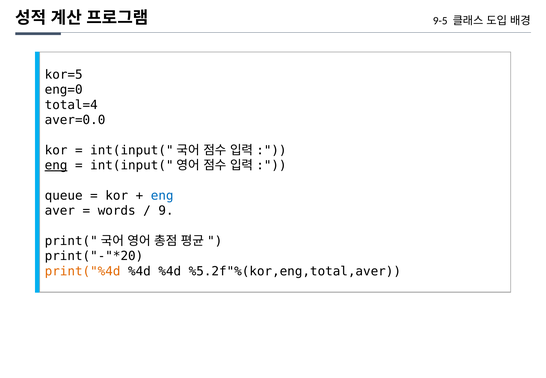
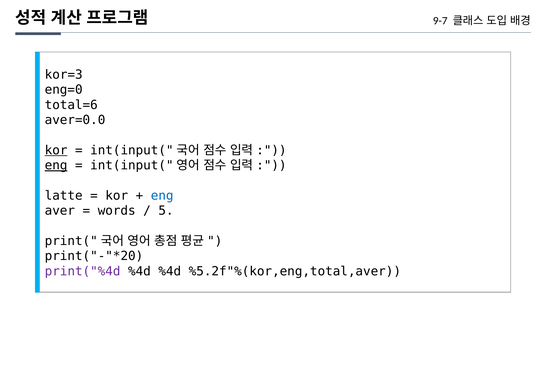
9-5: 9-5 -> 9-7 (440, 21)
kor=5: kor=5 -> kor=3 (64, 75)
total=4: total=4 -> total=6 (71, 105)
kor underline: none -> present (56, 150)
queue: queue -> latte (64, 196)
9: 9 -> 5 (166, 211)
print("%4d colour: orange -> purple (83, 271)
